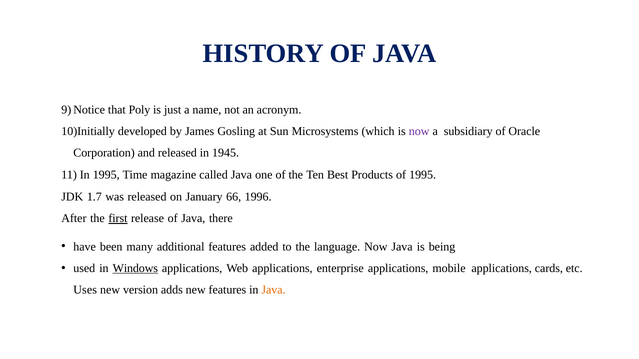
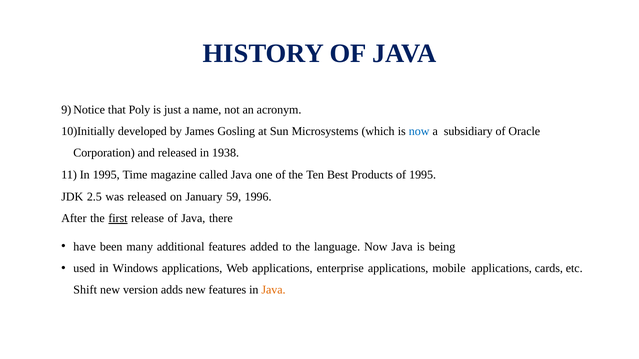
now colour: purple -> blue (419, 132)
1945: 1945 -> 1938 (226, 153)
1.7: 1.7 -> 2.5 (94, 197)
66: 66 -> 59 (234, 197)
Windows underline: present -> none (135, 269)
Uses: Uses -> Shift (85, 290)
